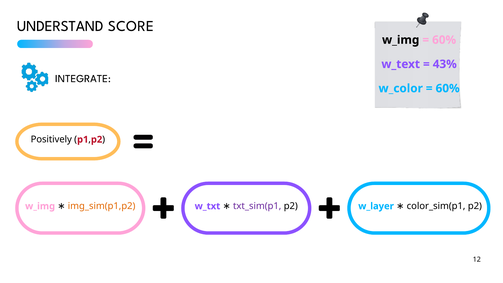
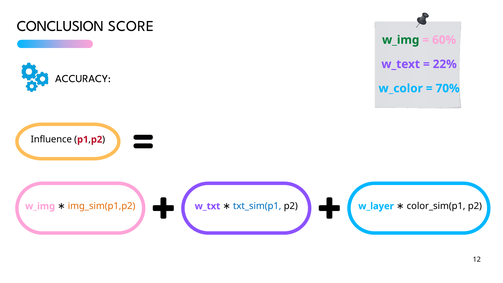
UNDERSTAND: UNDERSTAND -> CONCLUSION (60, 26)
w_img colour: black -> green (401, 40)
43%: 43% -> 22% (445, 64)
INTEGRATE: INTEGRATE -> ACCURACY (83, 79)
60%: 60% -> 70% (448, 88)
Positively: Positively -> Influence (51, 139)
txt_sim(p1 colour: purple -> blue (257, 206)
